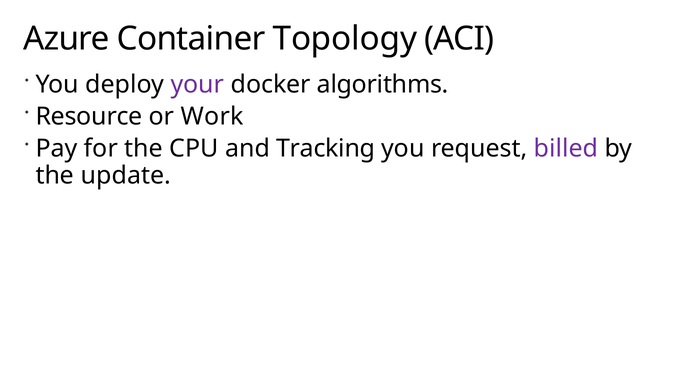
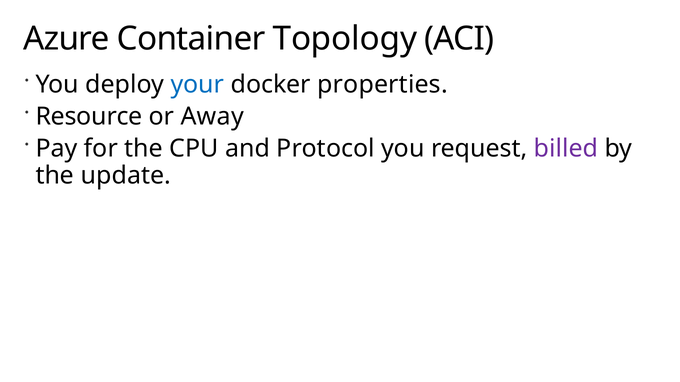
your colour: purple -> blue (197, 85)
algorithms: algorithms -> properties (383, 85)
Work: Work -> Away (212, 117)
Tracking: Tracking -> Protocol (326, 149)
